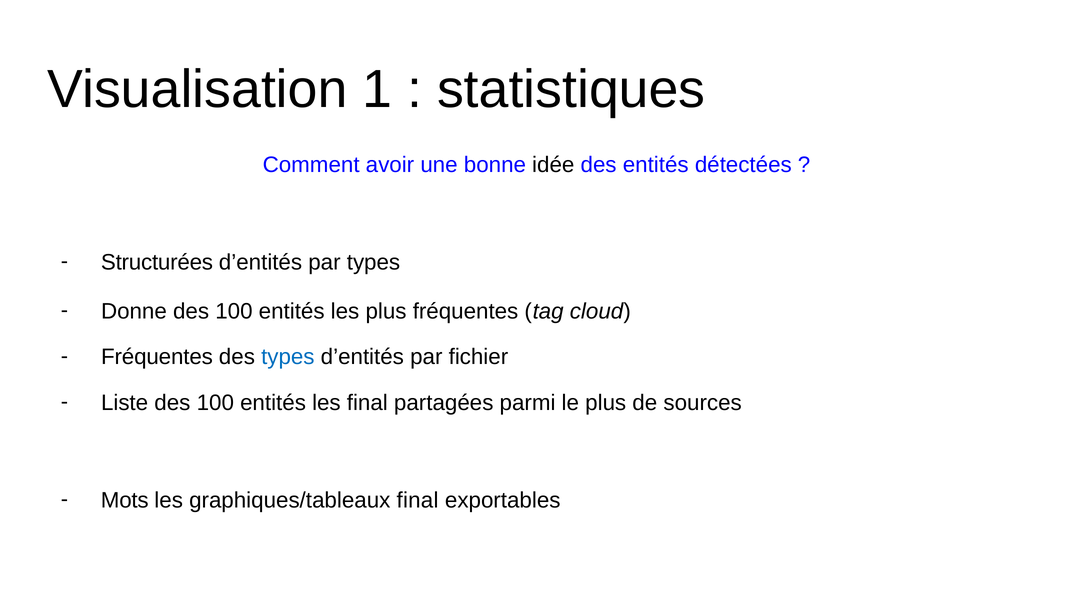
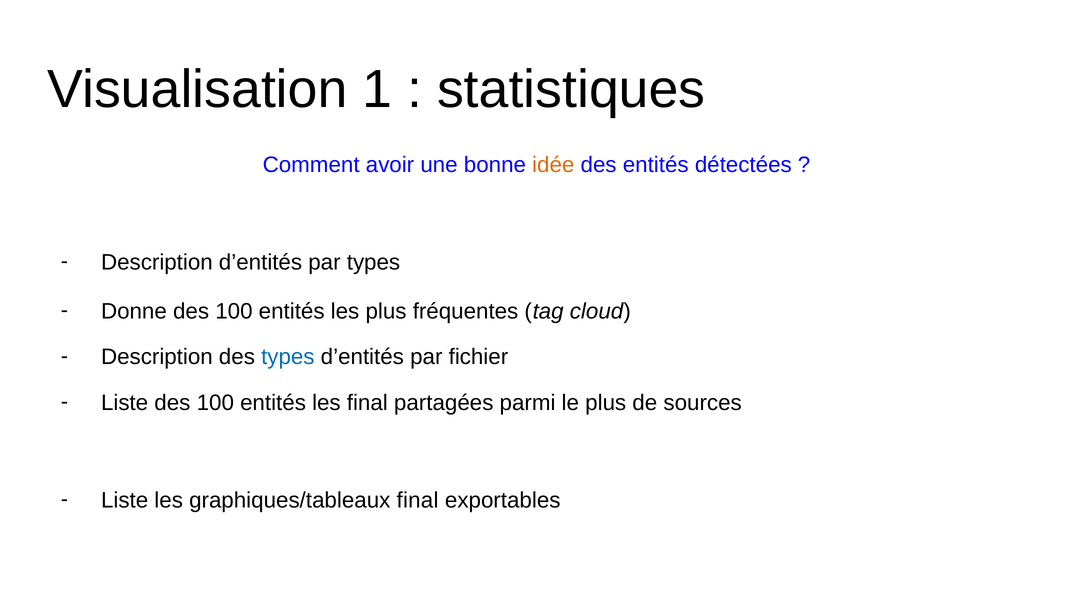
idée colour: black -> orange (553, 165)
Structurées: Structurées -> Description (157, 263)
Fréquentes: Fréquentes -> Description (157, 357)
Mots: Mots -> Liste (125, 500)
